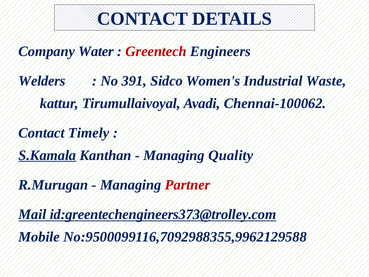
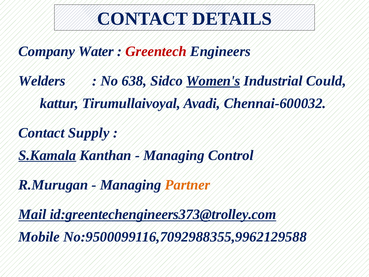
391: 391 -> 638 (134, 81)
Women's underline: none -> present (213, 81)
Waste: Waste -> Could (326, 81)
Chennai-100062: Chennai-100062 -> Chennai-600032 (275, 103)
Timely: Timely -> Supply (89, 133)
Quality: Quality -> Control (231, 155)
Partner colour: red -> orange (188, 185)
